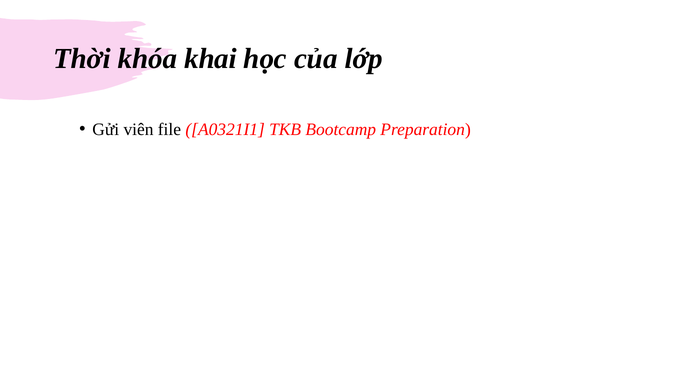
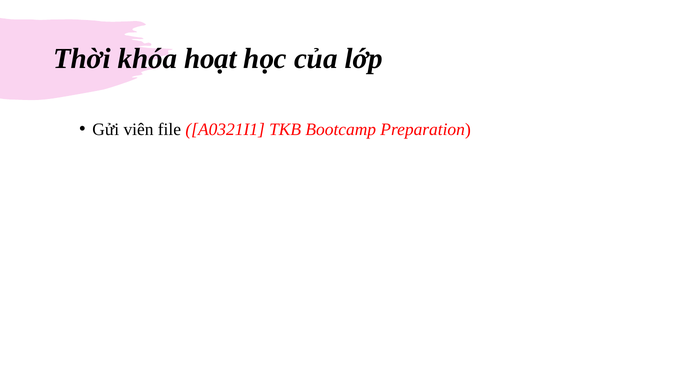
khai: khai -> hoạt (211, 59)
